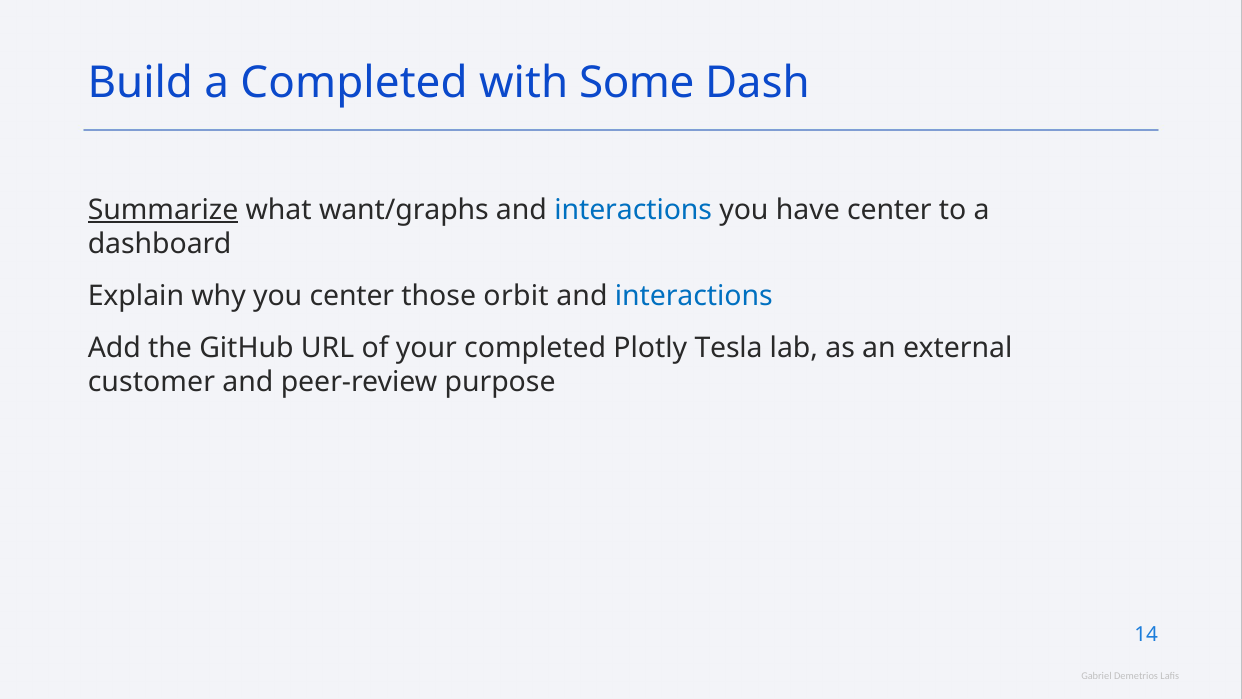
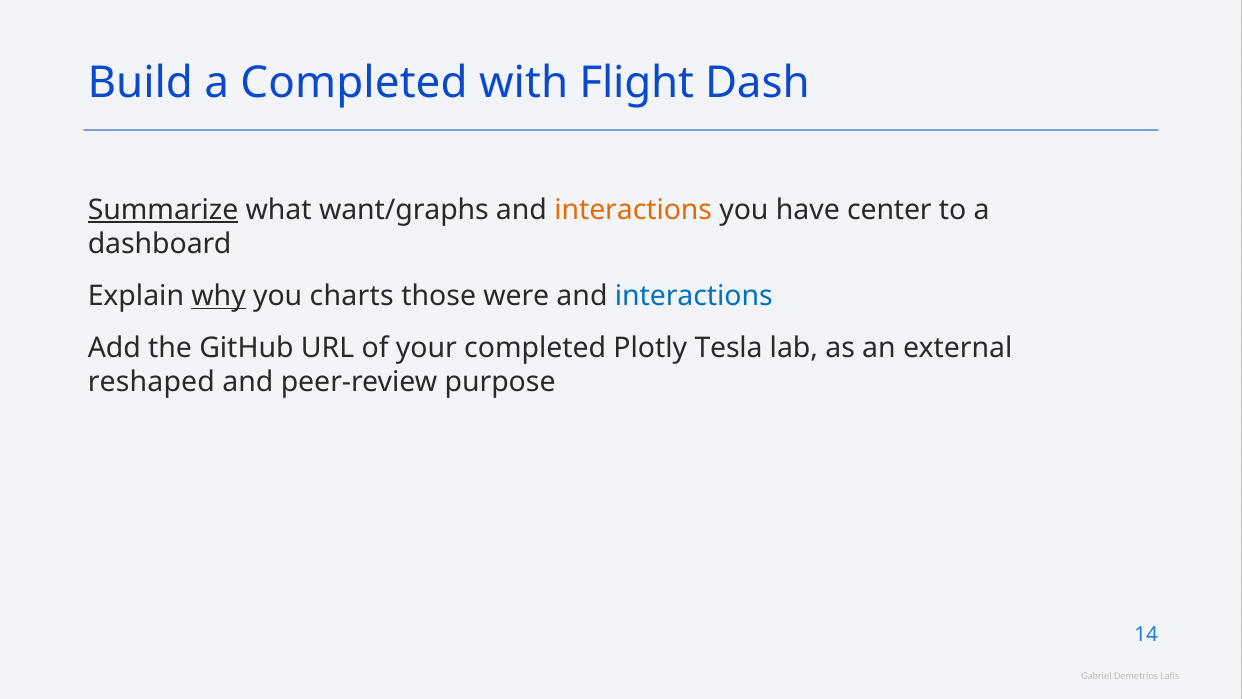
Some: Some -> Flight (637, 83)
interactions colour: blue -> orange (633, 210)
why underline: none -> present (219, 296)
you center: center -> charts (352, 296)
orbit: orbit -> were (516, 296)
customer: customer -> reshaped (151, 382)
